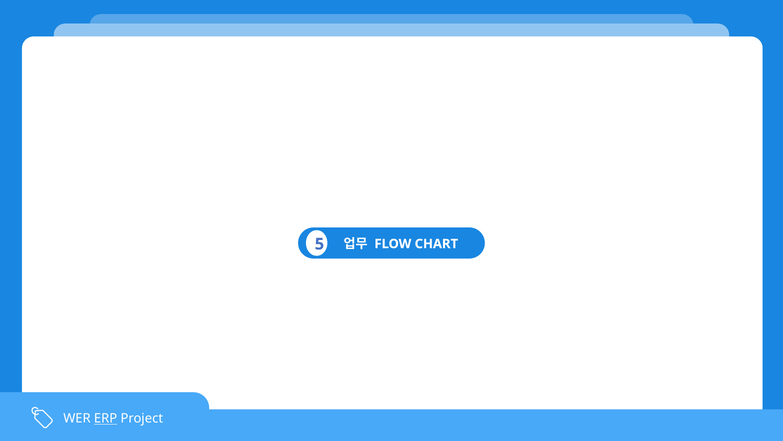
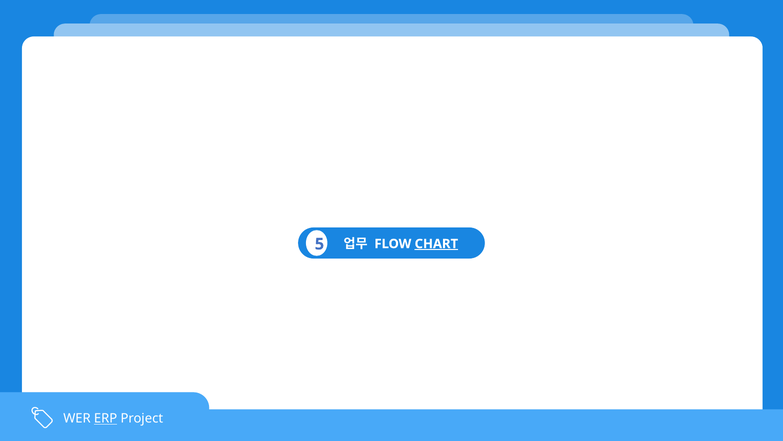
CHART underline: none -> present (436, 244)
